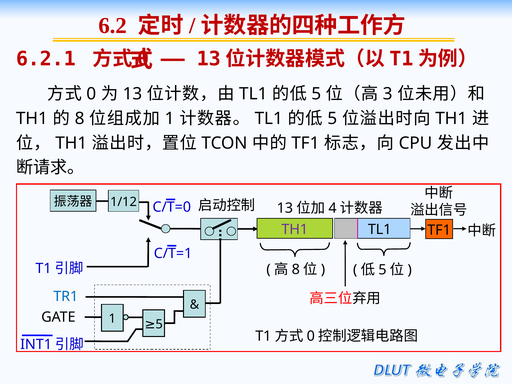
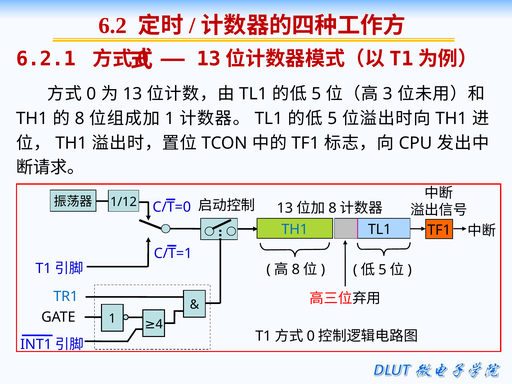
4: 4 -> 8 (332, 208)
TH1 colour: purple -> blue (295, 229)
5: 5 -> 4 (159, 324)
